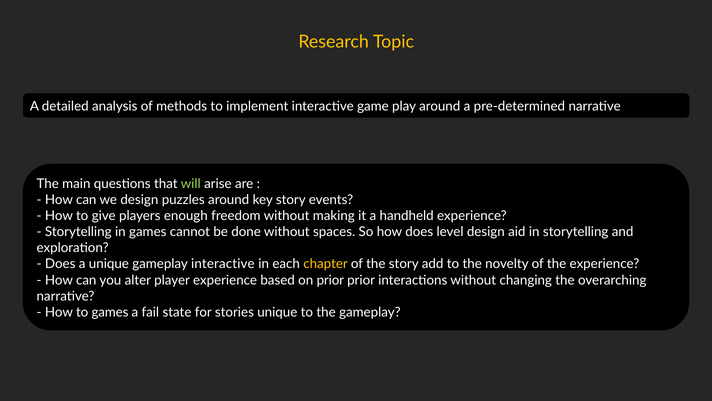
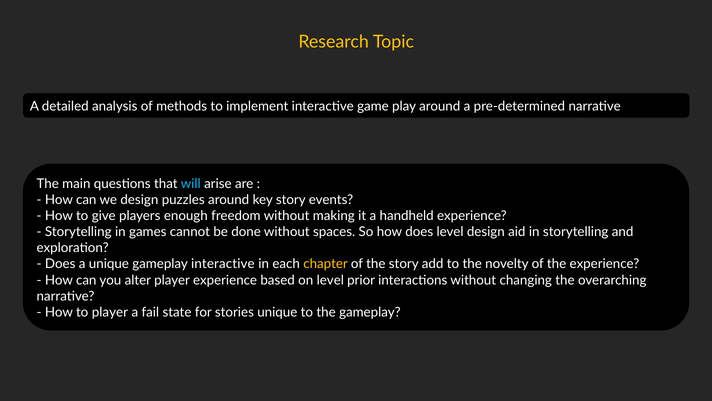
will colour: light green -> light blue (191, 184)
on prior: prior -> level (330, 280)
to games: games -> player (110, 312)
